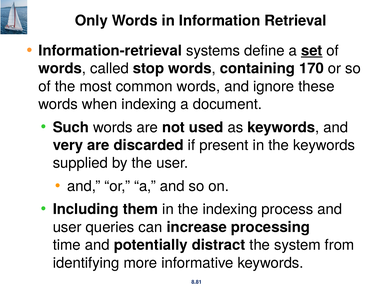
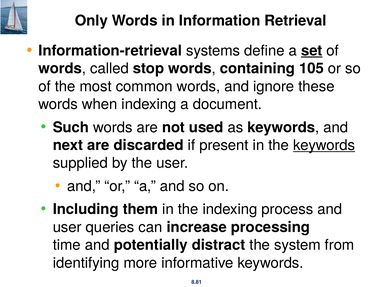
170: 170 -> 105 (311, 68)
very: very -> next (68, 145)
keywords underline: none -> present (324, 145)
